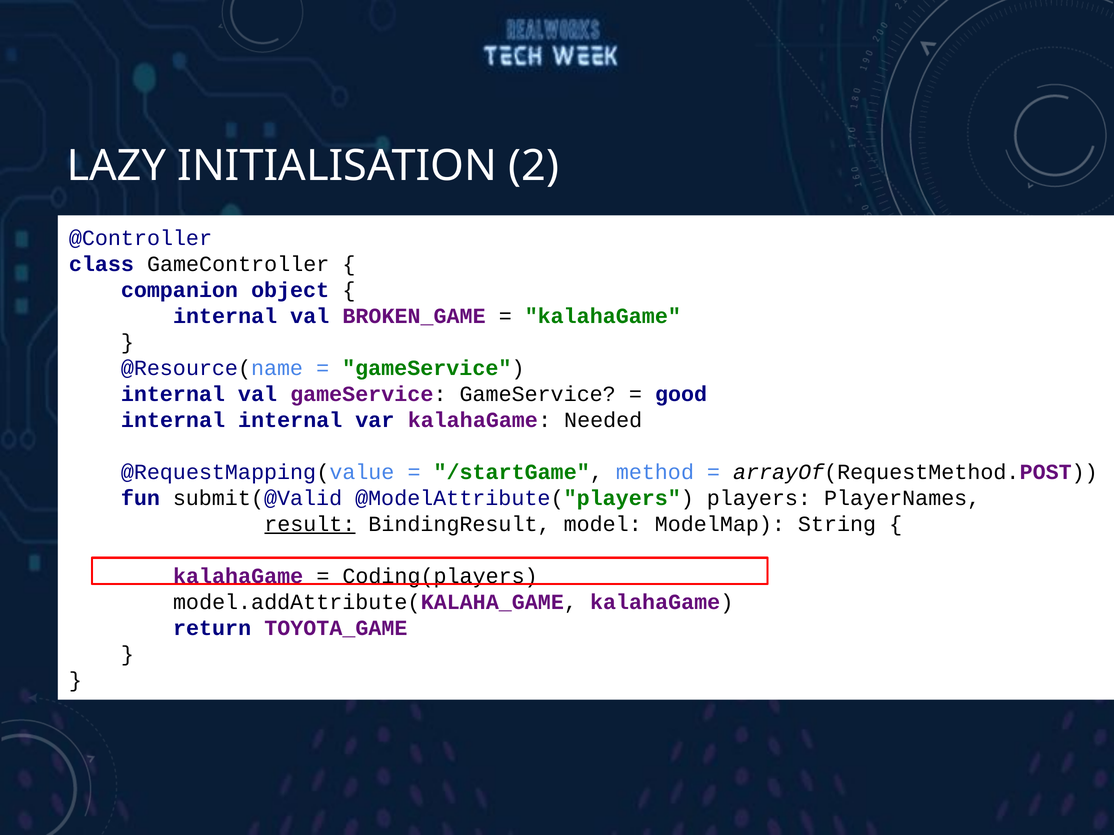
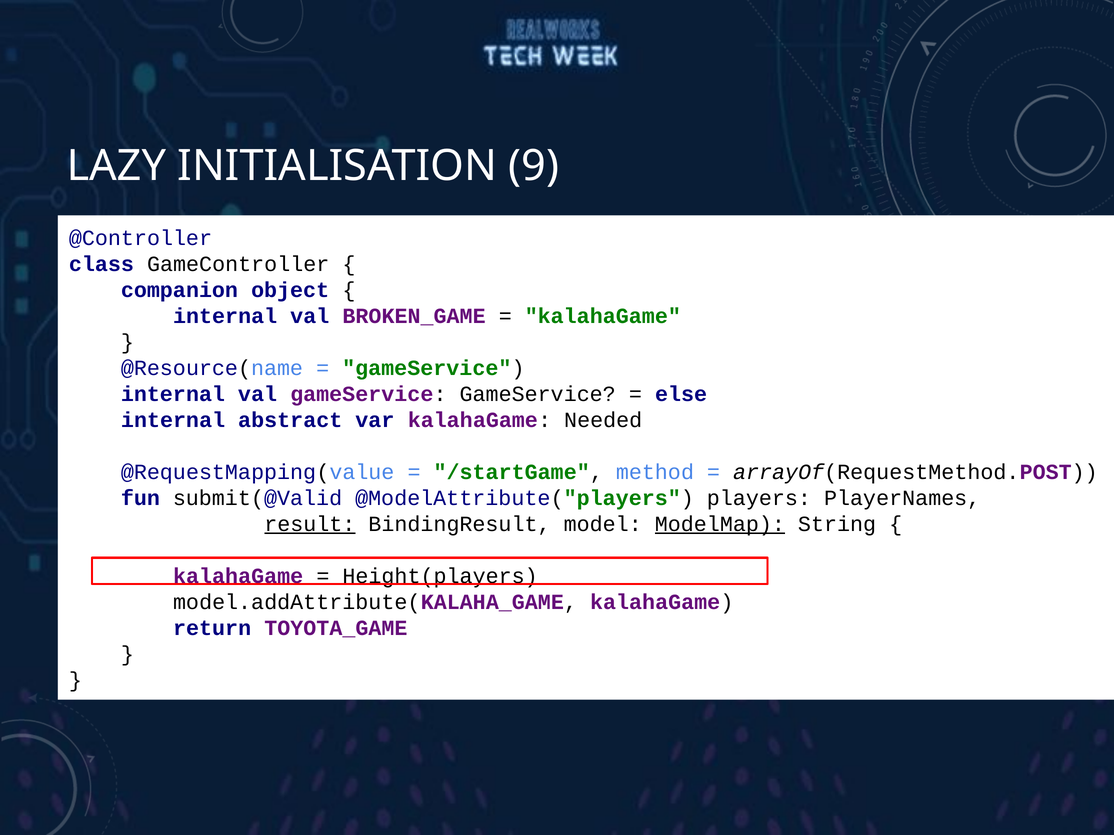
2: 2 -> 9 (534, 166)
good: good -> else (681, 394)
internal internal: internal -> abstract (290, 420)
ModelMap underline: none -> present (720, 524)
Coding(players: Coding(players -> Height(players (440, 576)
